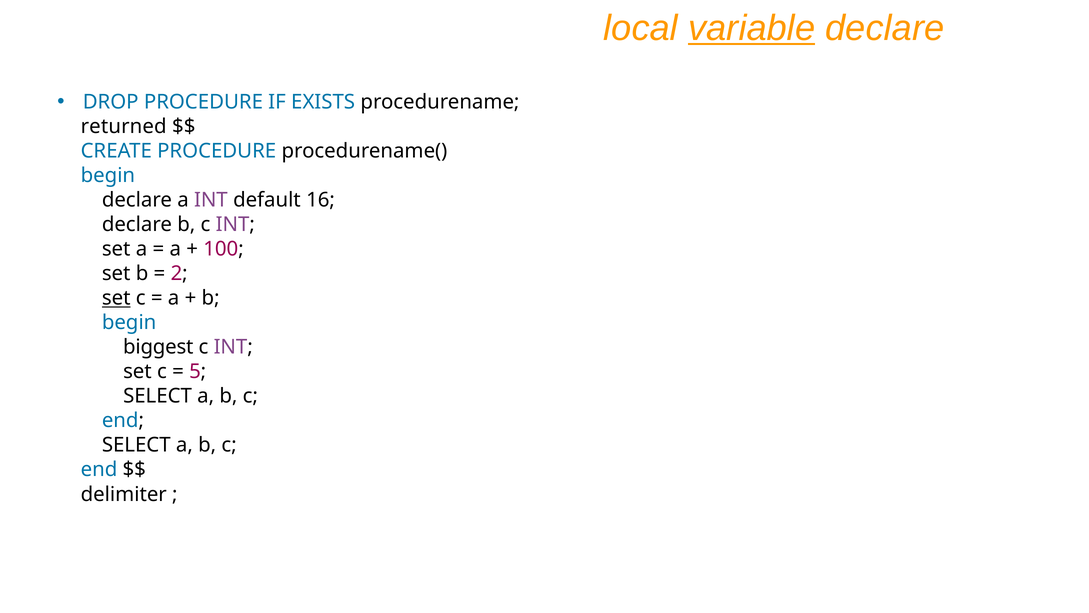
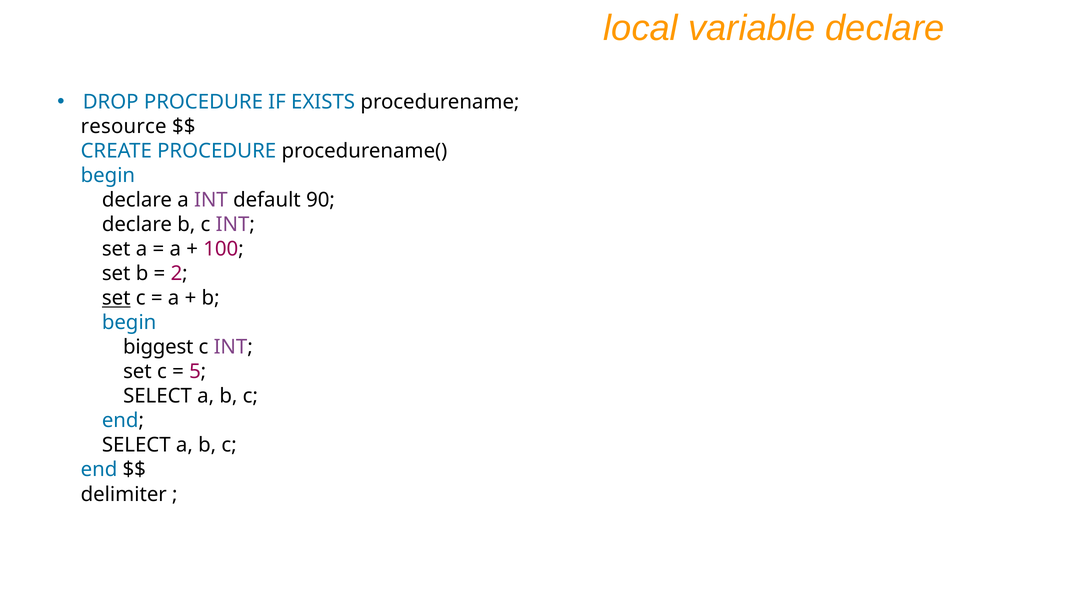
variable underline: present -> none (752, 28)
returned: returned -> resource (124, 126)
16: 16 -> 90 (321, 200)
